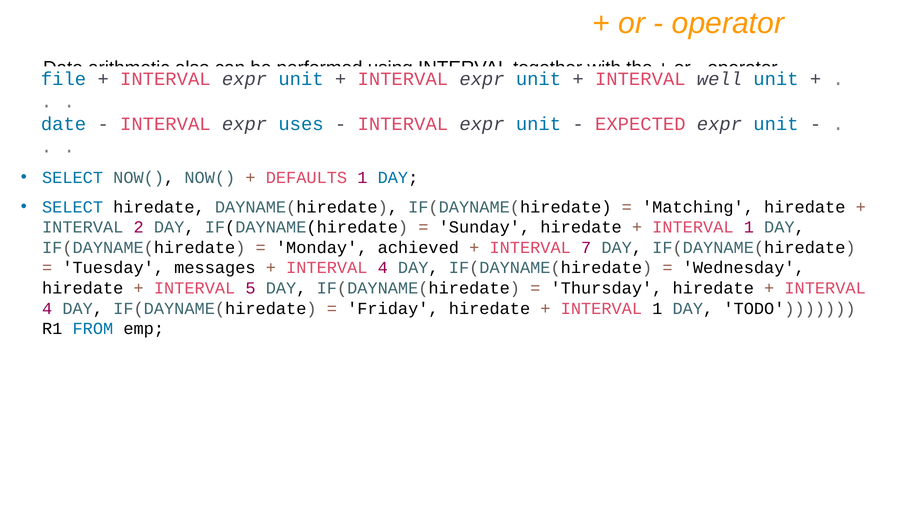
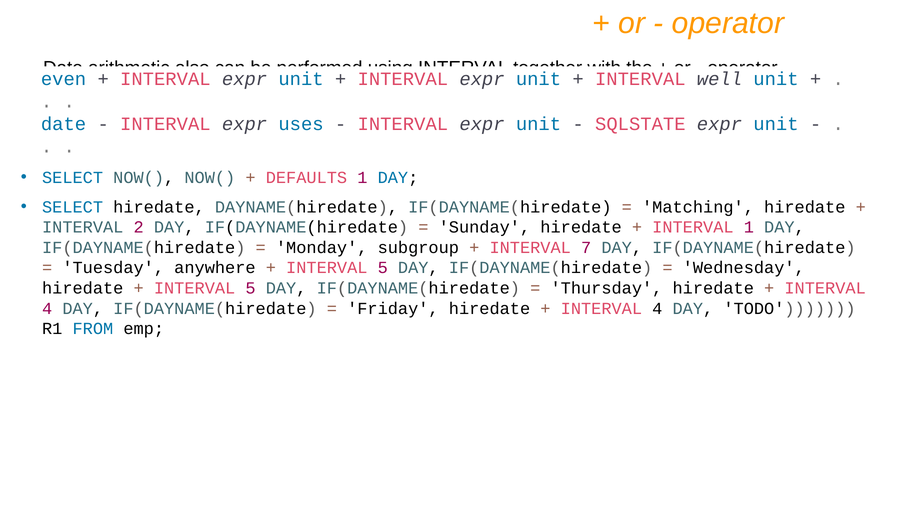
file: file -> even (64, 79)
EXPECTED: EXPECTED -> SQLSTATE (640, 124)
achieved: achieved -> subgroup (418, 248)
messages: messages -> anywhere (215, 268)
4: 4 -> 5 (383, 268)
1: 1 -> 4 (657, 309)
